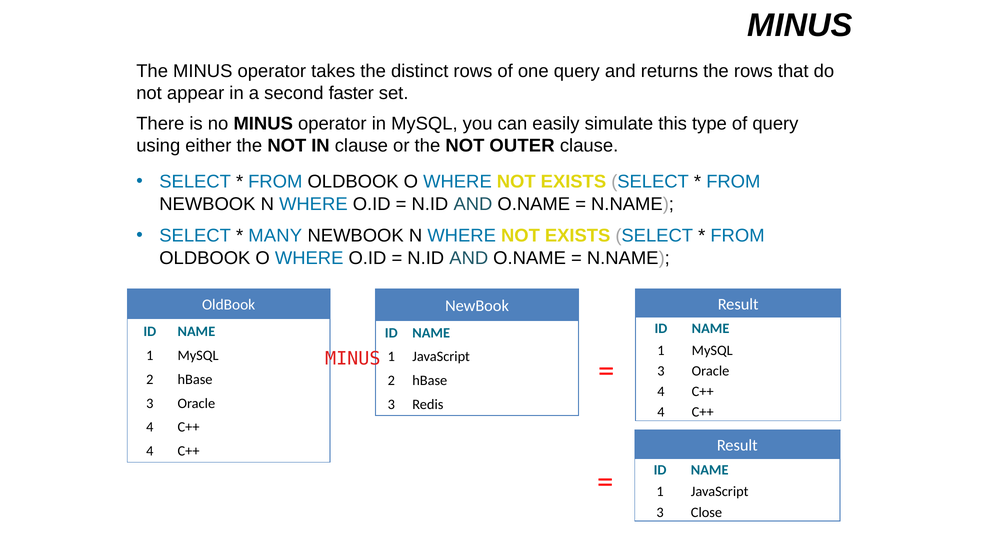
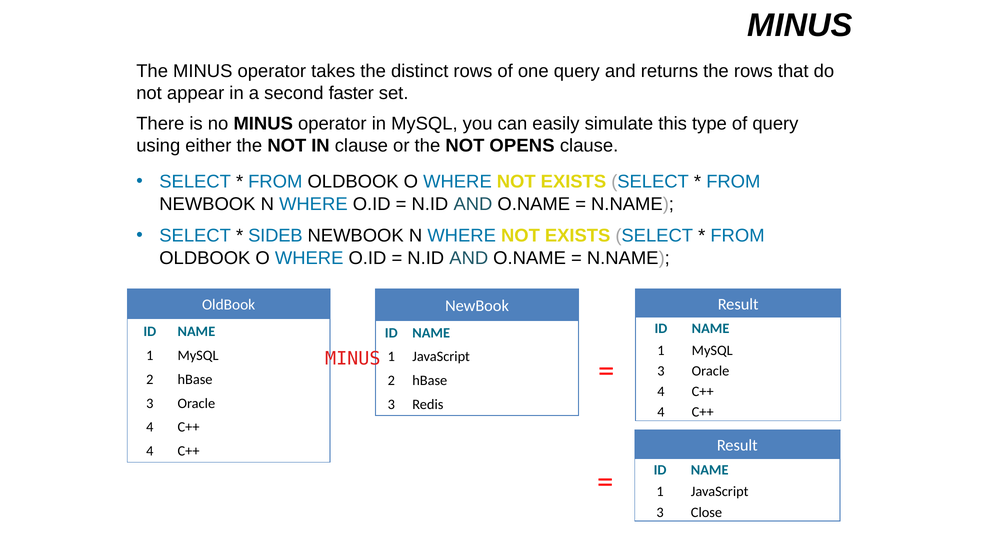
OUTER: OUTER -> OPENS (522, 146)
MANY: MANY -> SIDEB (275, 236)
